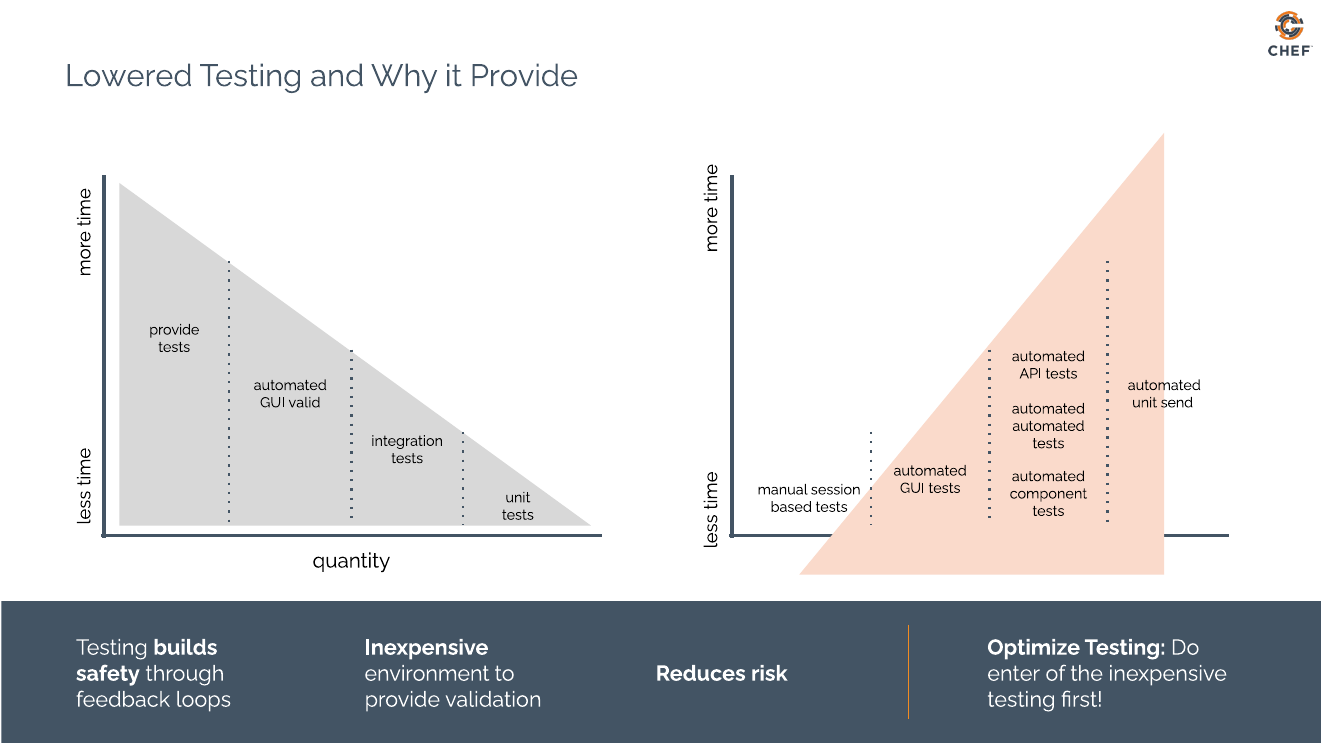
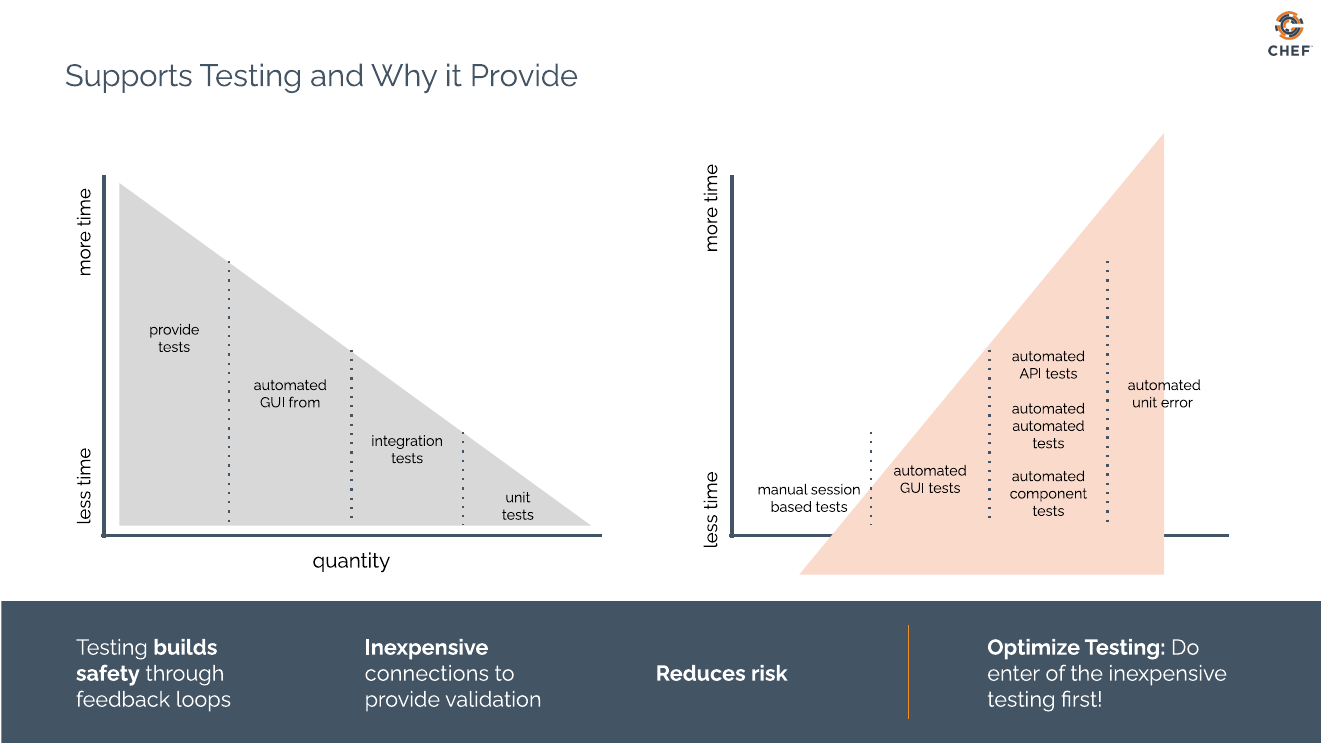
Lowered: Lowered -> Supports (129, 76)
valid: valid -> from (304, 403)
send: send -> error (1177, 403)
environment: environment -> connections (427, 674)
